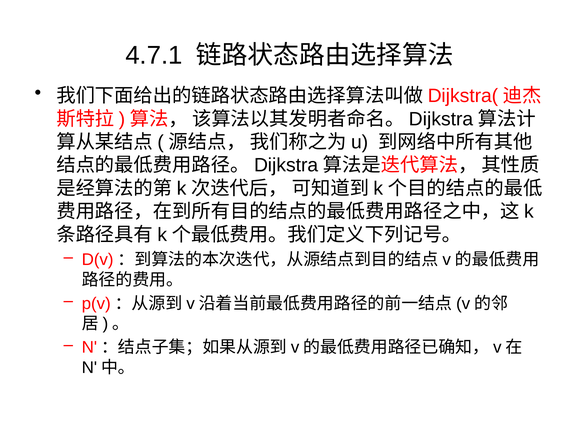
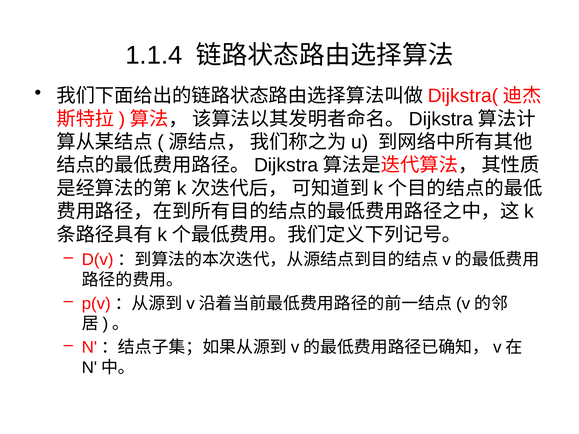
4.7.1: 4.7.1 -> 1.1.4 (154, 55)
